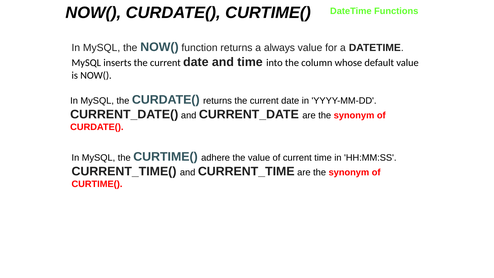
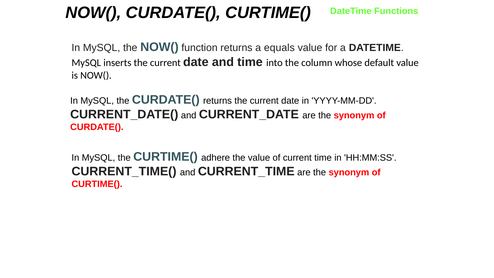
always: always -> equals (279, 48)
